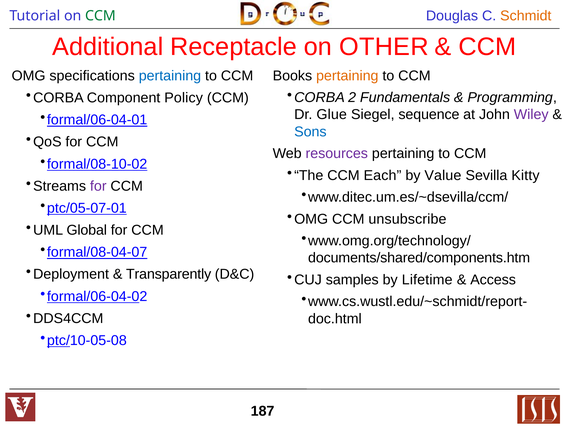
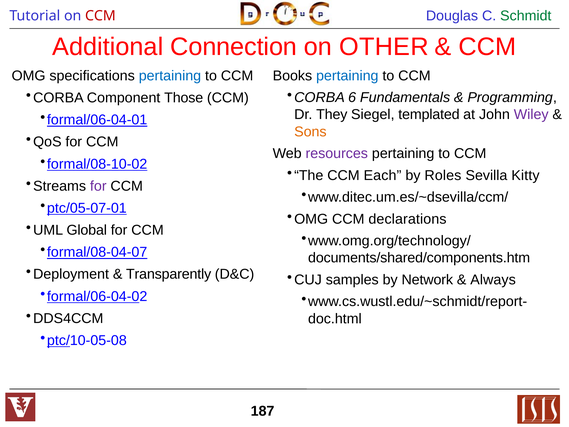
CCM colour: green -> red (100, 16)
Schmidt colour: orange -> green (526, 16)
Receptacle: Receptacle -> Connection (234, 47)
pertaining colour: orange -> blue (347, 76)
2: 2 -> 6 (352, 97)
Policy: Policy -> Those (184, 98)
Glue: Glue -> They (332, 115)
sequence: sequence -> templated (429, 115)
Sons colour: blue -> orange (310, 132)
Value: Value -> Roles (443, 175)
unsubscribe: unsubscribe -> declarations (407, 219)
Lifetime: Lifetime -> Network (427, 280)
Access: Access -> Always (493, 280)
